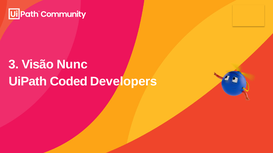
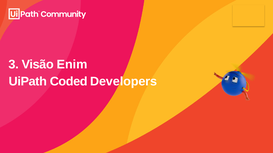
Nunc: Nunc -> Enim (72, 65)
